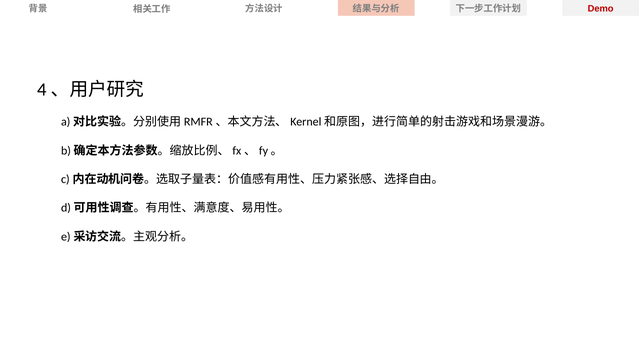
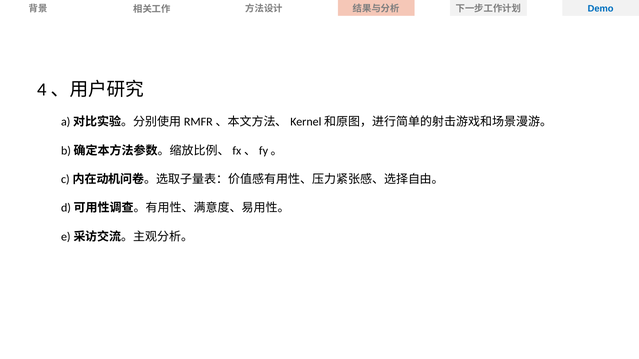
Demo colour: red -> blue (601, 9)
